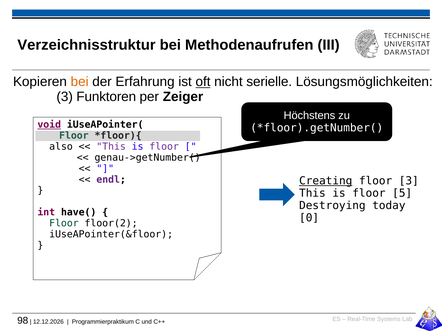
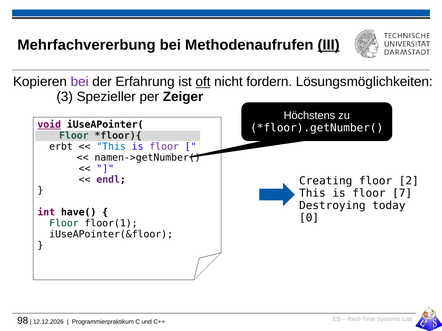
Verzeichnisstruktur: Verzeichnisstruktur -> Mehrfachvererbung (86, 45)
III underline: none -> present (329, 45)
bei colour: orange -> purple (80, 82)
serielle: serielle -> fordern (269, 82)
Funktoren: Funktoren -> Spezieller (106, 97)
also: also -> erbt (61, 147)
This colour: purple -> blue (111, 147)
genau->getNumber(: genau->getNumber( -> namen->getNumber( (148, 158)
Creating underline: present -> none (326, 181)
floor 3: 3 -> 2 (409, 181)
5: 5 -> 7 (402, 194)
floor(2: floor(2 -> floor(1 (111, 224)
